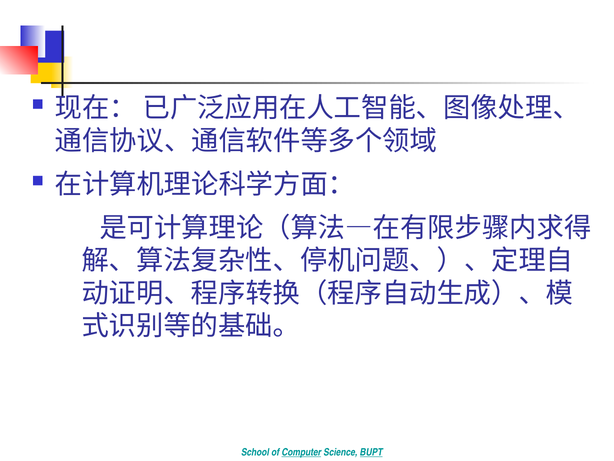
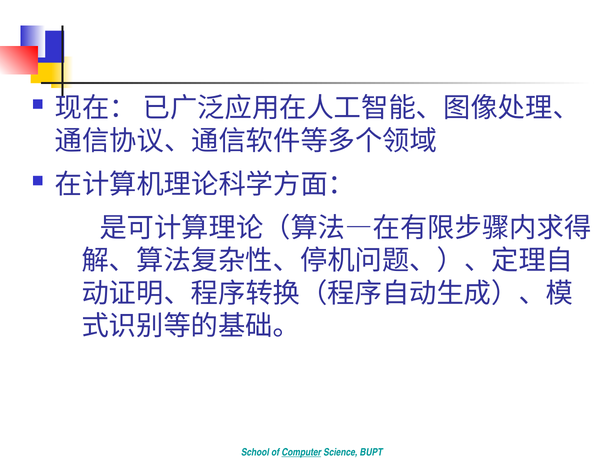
BUPT underline: present -> none (371, 452)
